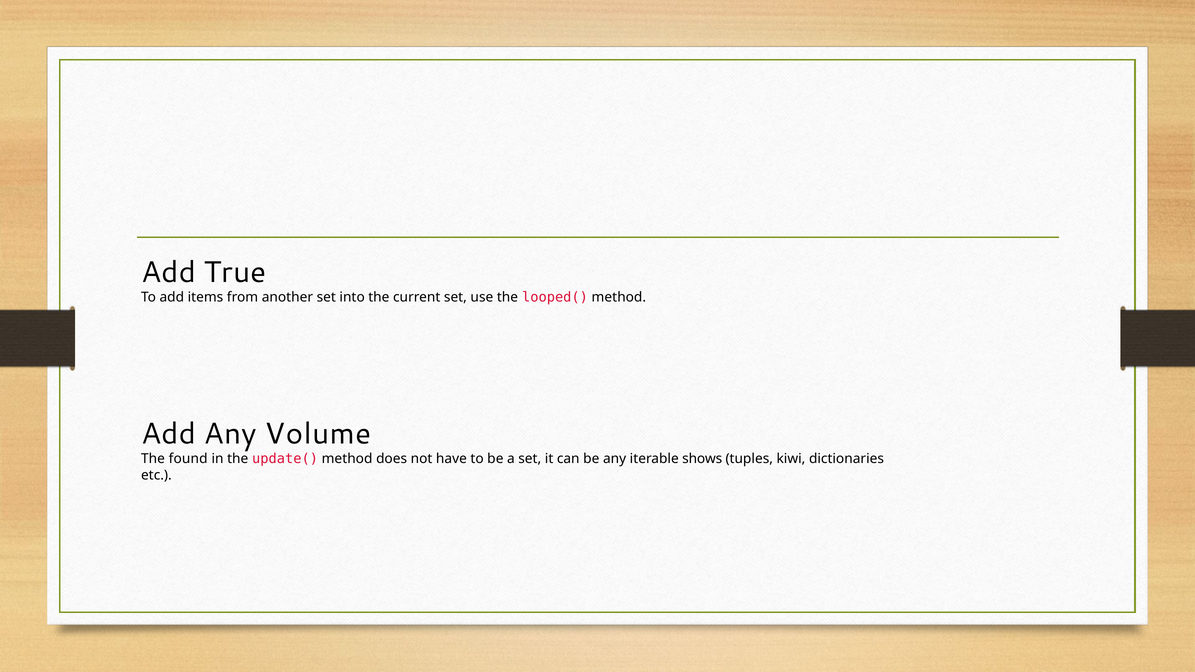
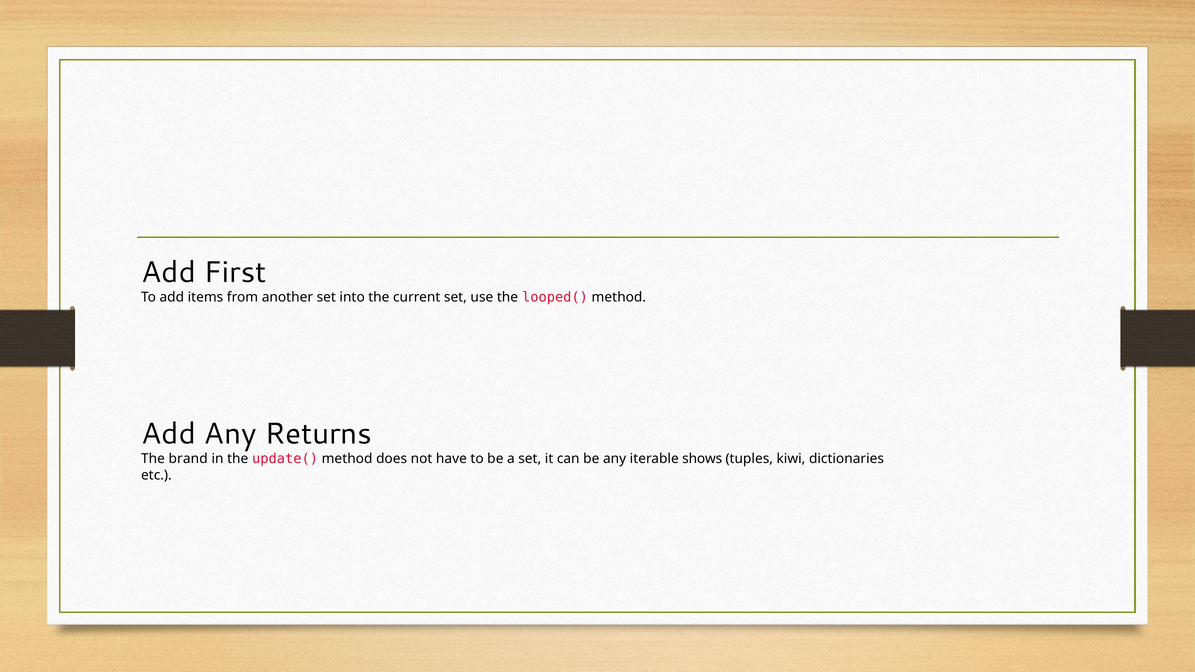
True: True -> First (235, 272)
Volume: Volume -> Returns (318, 434)
found: found -> brand (188, 459)
